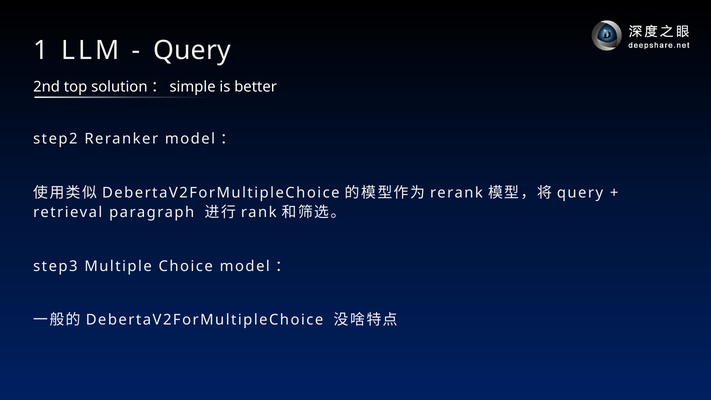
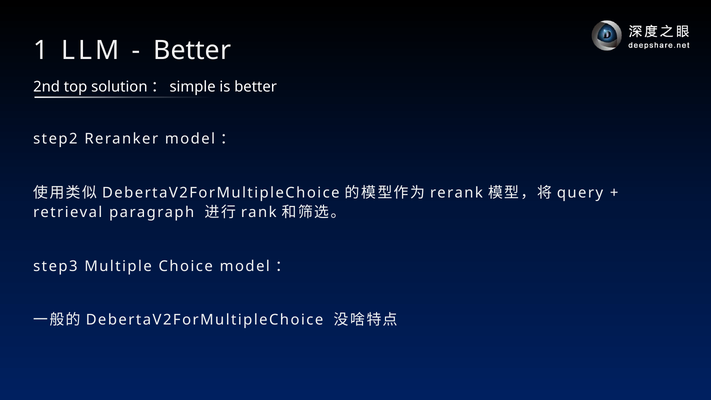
Query: Query -> Better (192, 50)
